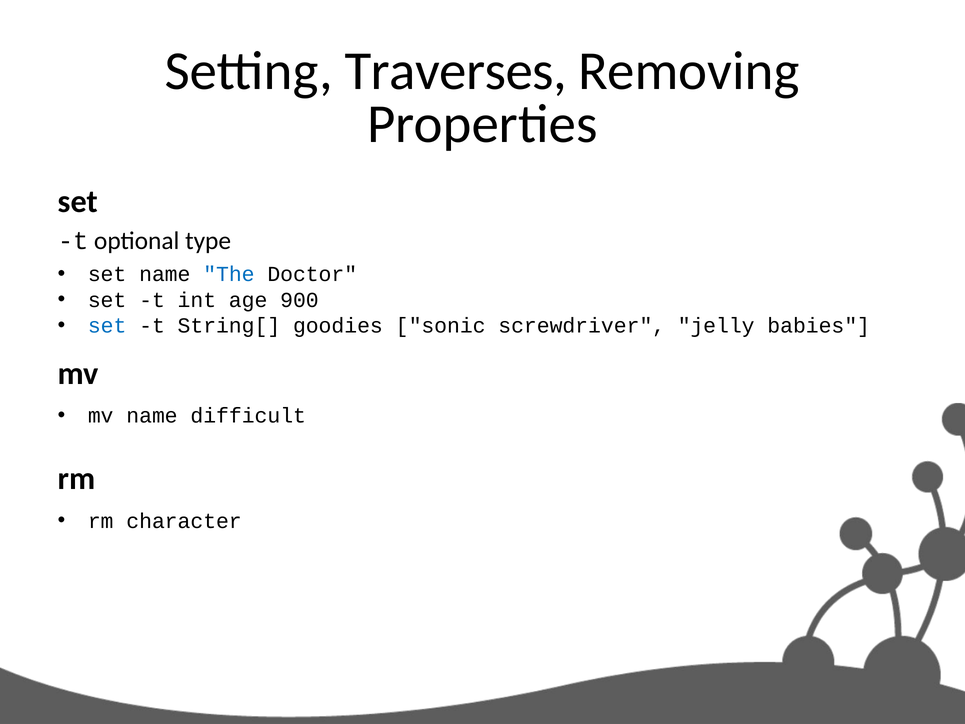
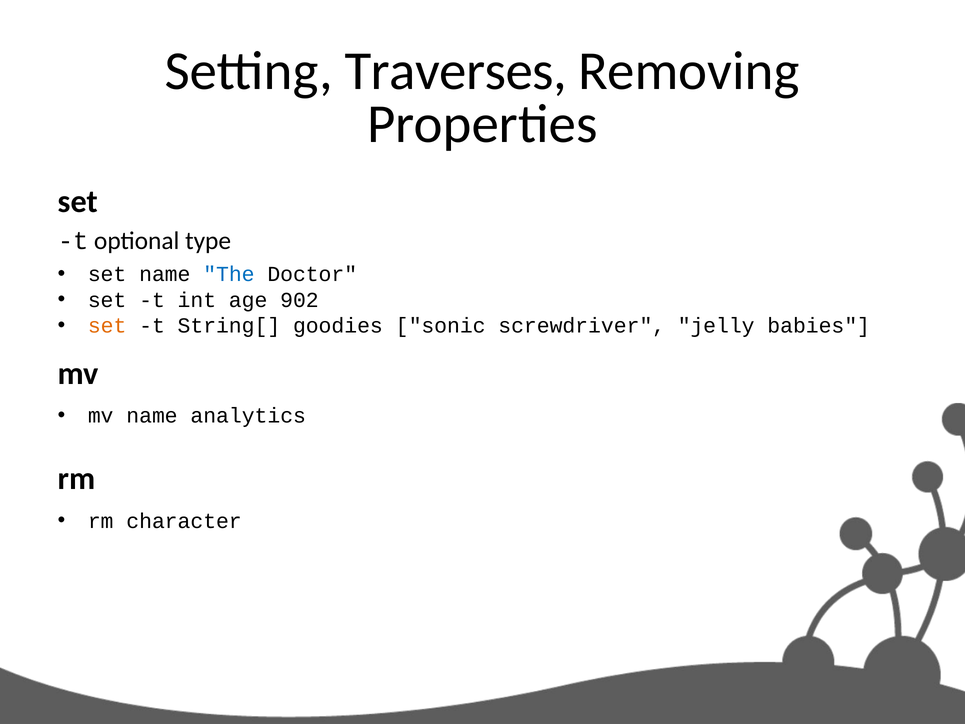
900: 900 -> 902 (299, 300)
set colour: blue -> orange (107, 326)
difficult: difficult -> analytics (248, 416)
